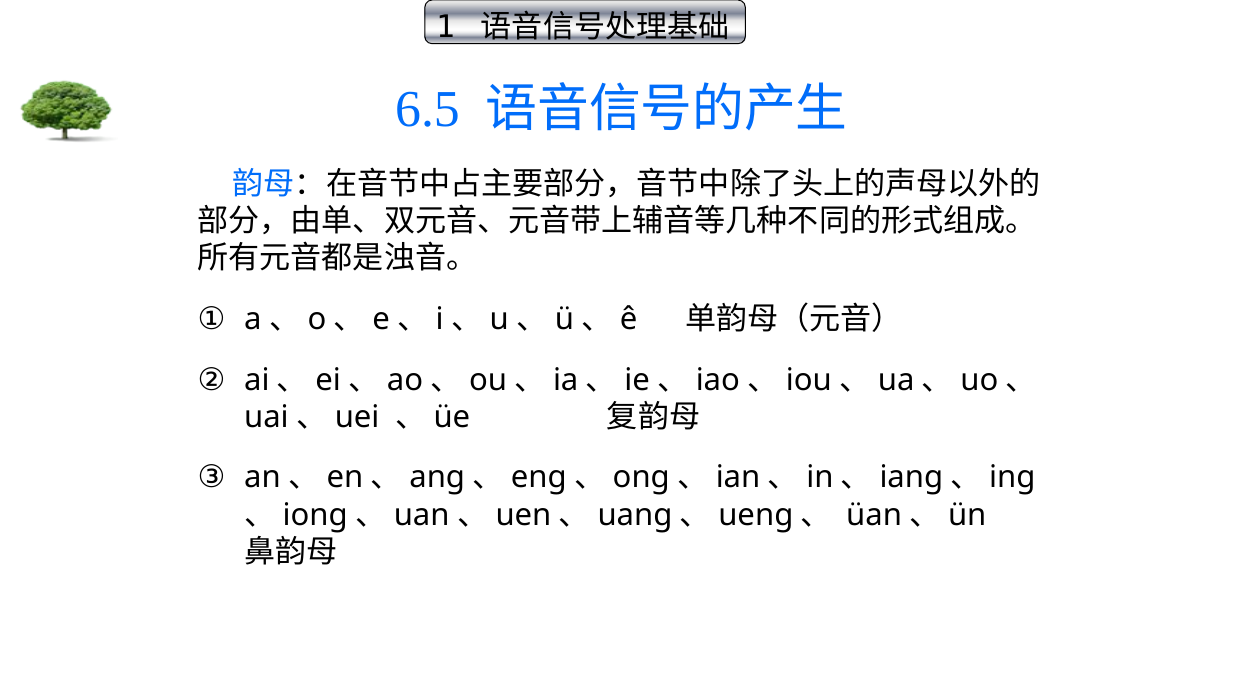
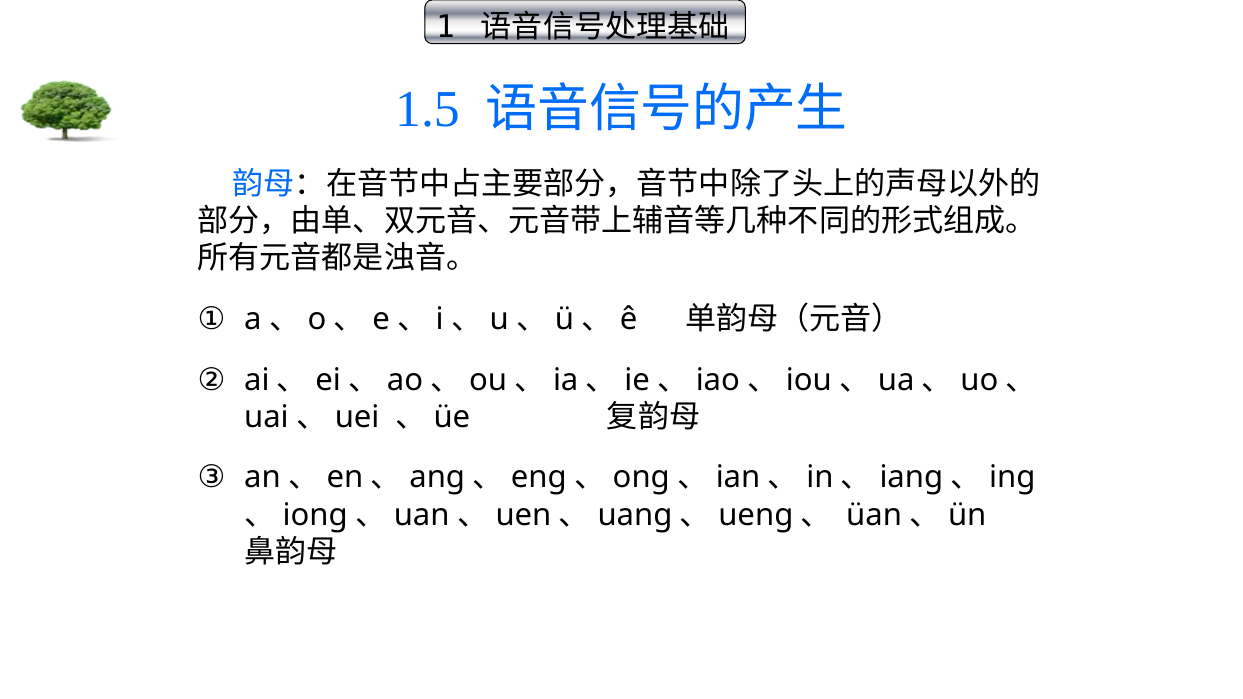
6.5: 6.5 -> 1.5 (427, 109)
